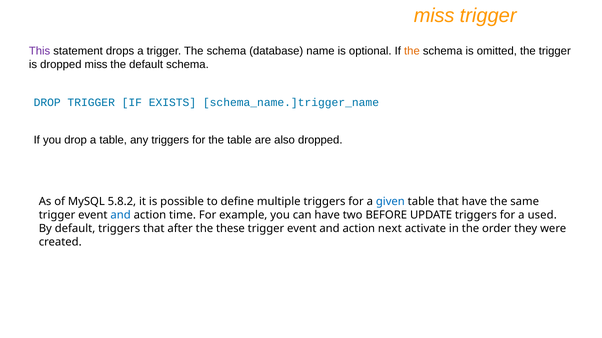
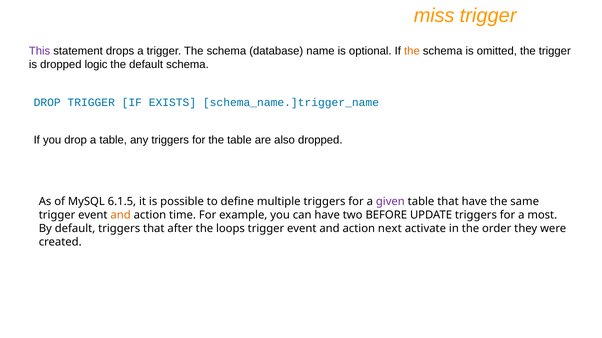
dropped miss: miss -> logic (96, 65)
5.8.2: 5.8.2 -> 6.1.5 (122, 202)
given colour: blue -> purple (390, 202)
and colour: blue -> orange (121, 215)
used: used -> most (542, 215)
these: these -> loops (230, 229)
